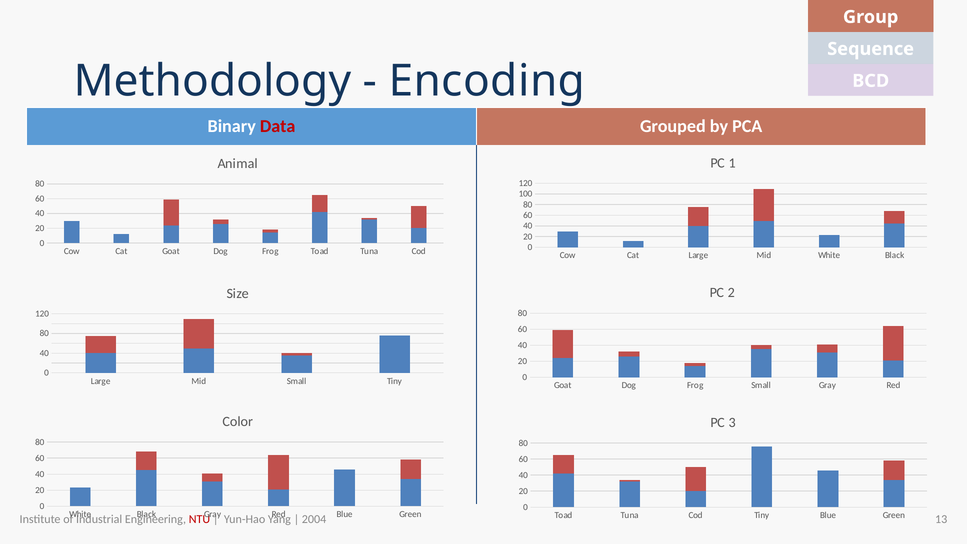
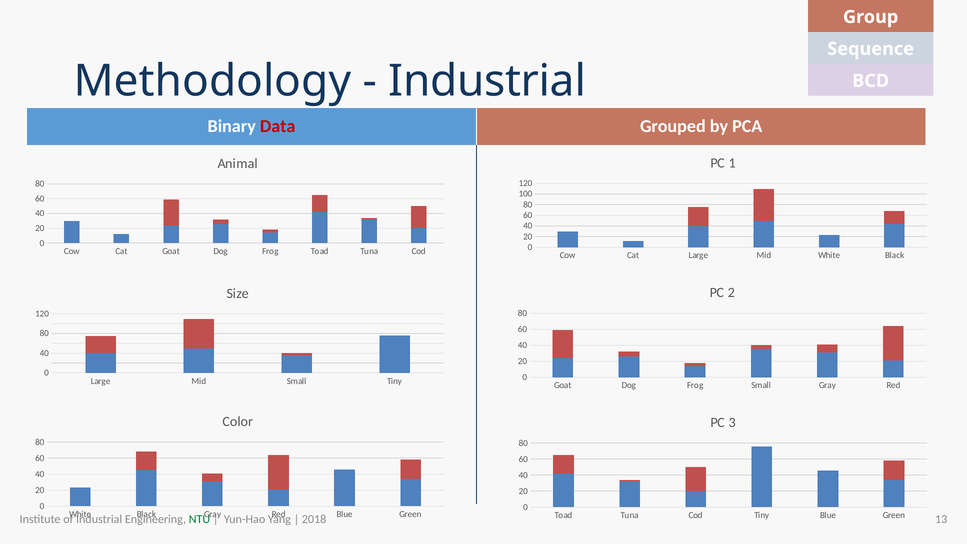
Encoding: Encoding -> Industrial (487, 81)
NTU colour: red -> green (199, 519)
2004: 2004 -> 2018 (314, 519)
